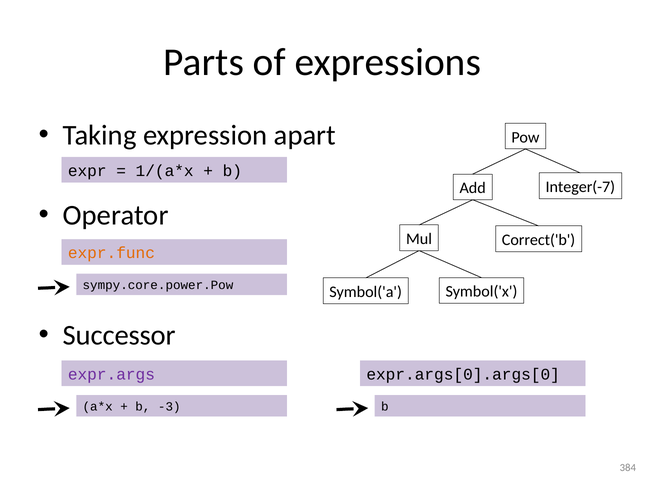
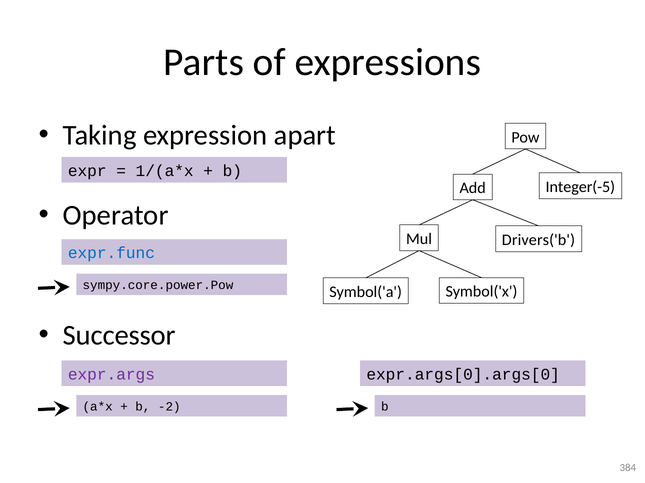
Integer(-7: Integer(-7 -> Integer(-5 (580, 187)
Correct('b: Correct('b -> Drivers('b (538, 240)
expr.func colour: orange -> blue (111, 254)
-3: -3 -> -2 (169, 407)
